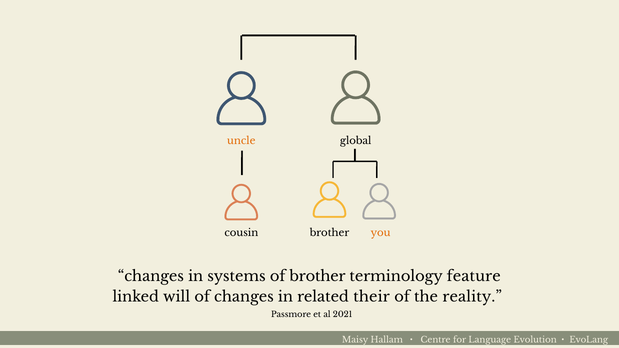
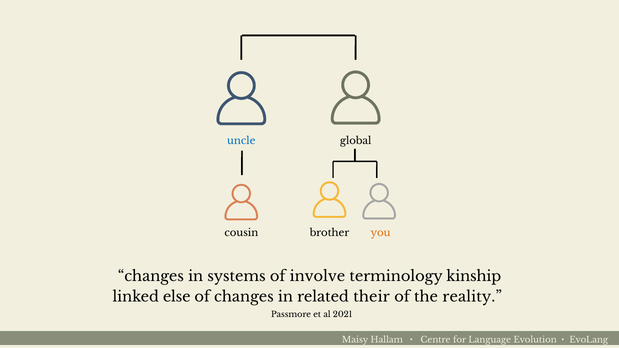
uncle colour: orange -> blue (241, 141)
of brother: brother -> involve (317, 277)
feature: feature -> kinship (474, 277)
will: will -> else (177, 297)
